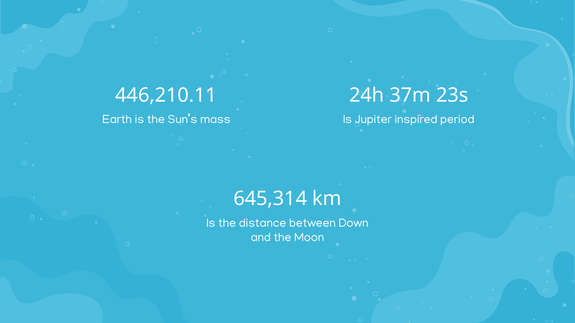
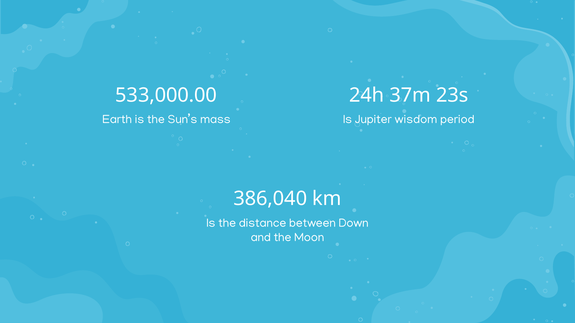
446,210.11: 446,210.11 -> 533,000.00 (166, 95)
inspired: inspired -> wisdom (416, 119)
645,314: 645,314 -> 386,040 (270, 199)
